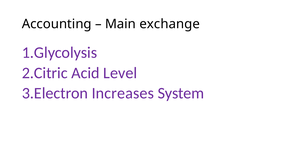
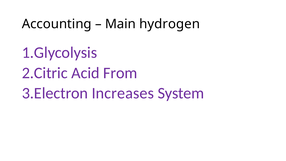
exchange: exchange -> hydrogen (170, 24)
Level: Level -> From (120, 73)
